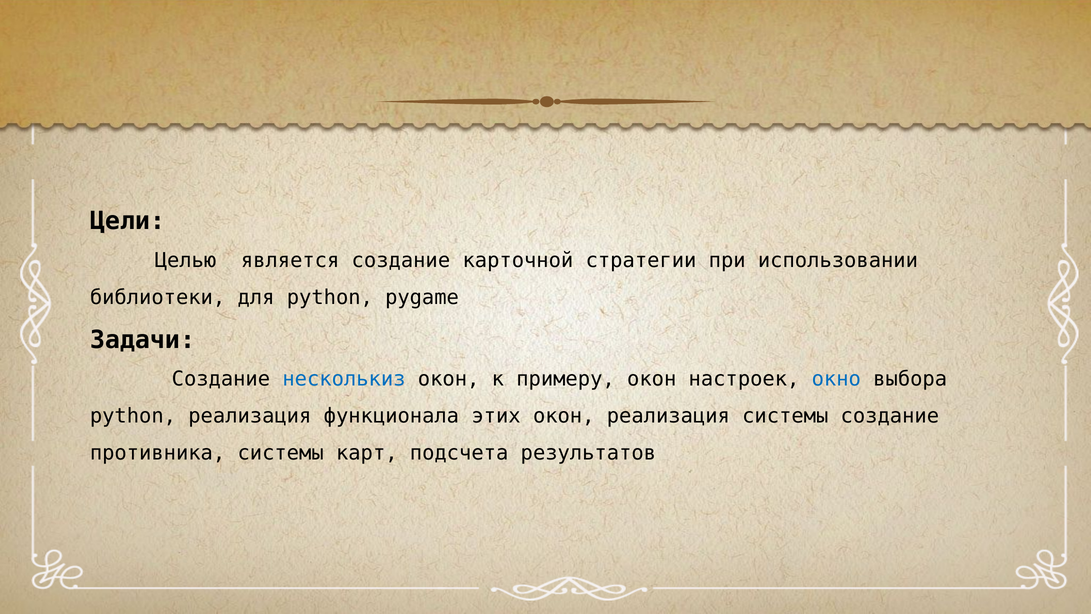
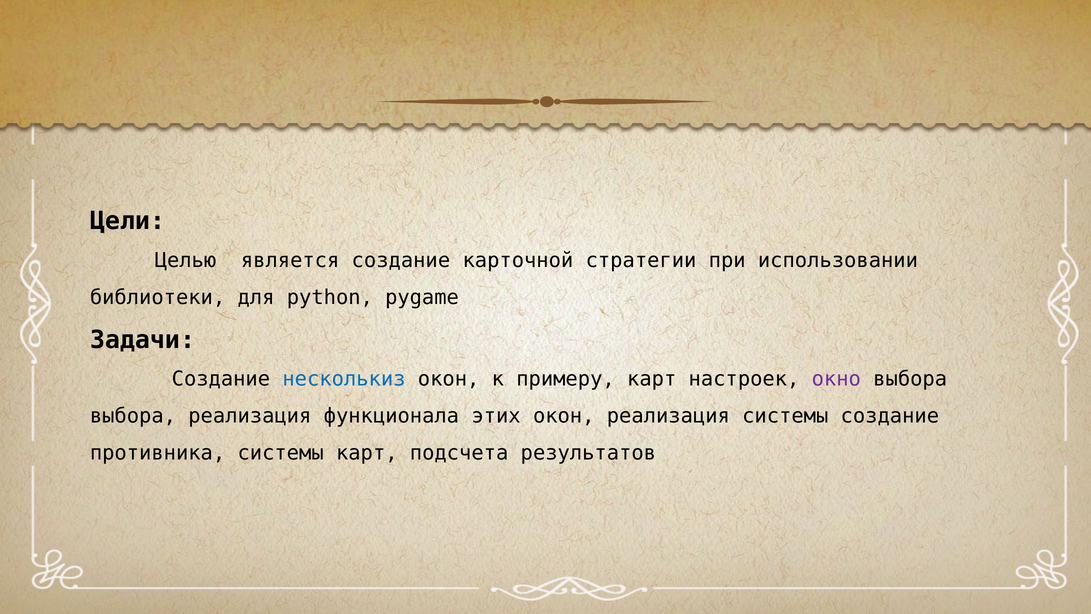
примеру окон: окон -> карт (652, 379)
окно colour: blue -> purple (836, 379)
python: python -> выбора (133, 416)
